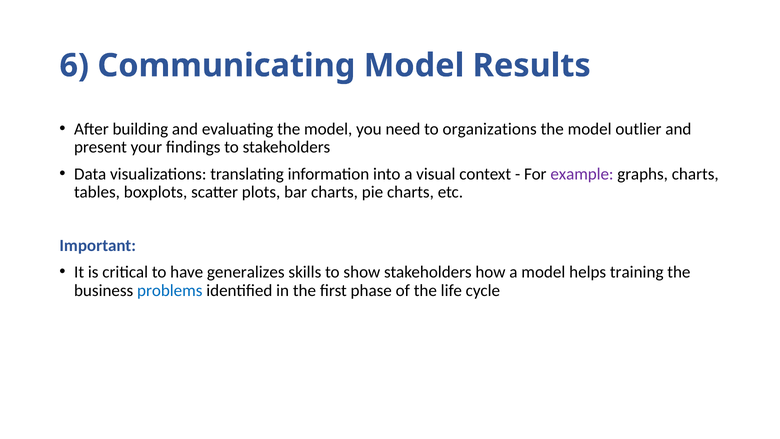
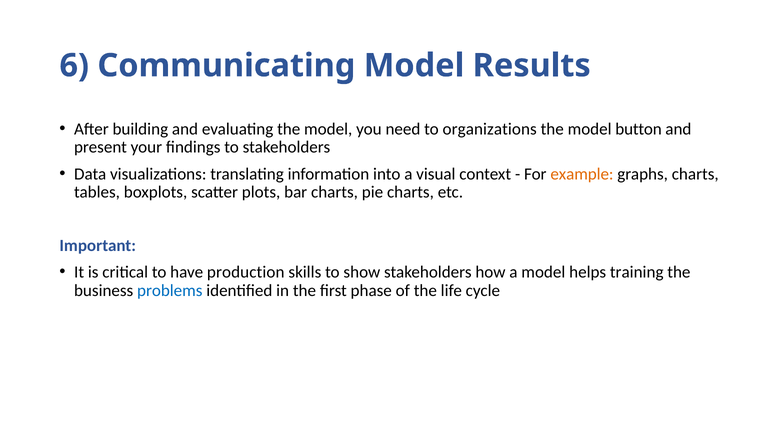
outlier: outlier -> button (639, 129)
example colour: purple -> orange (582, 174)
generalizes: generalizes -> production (246, 272)
